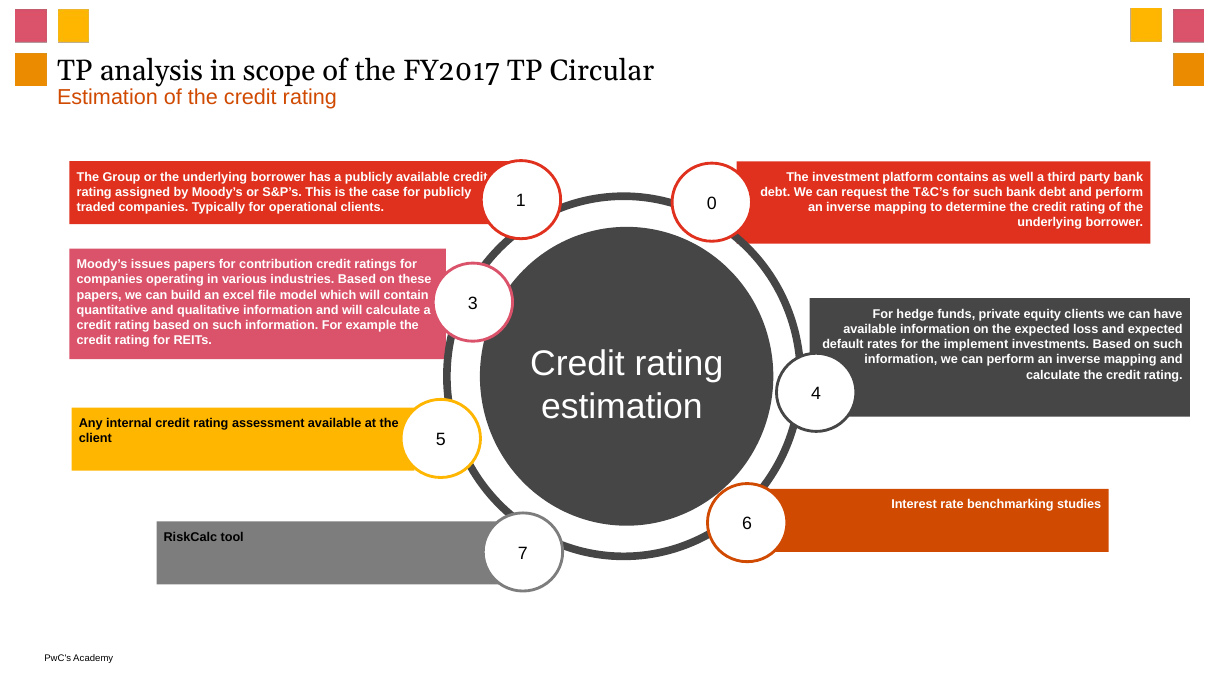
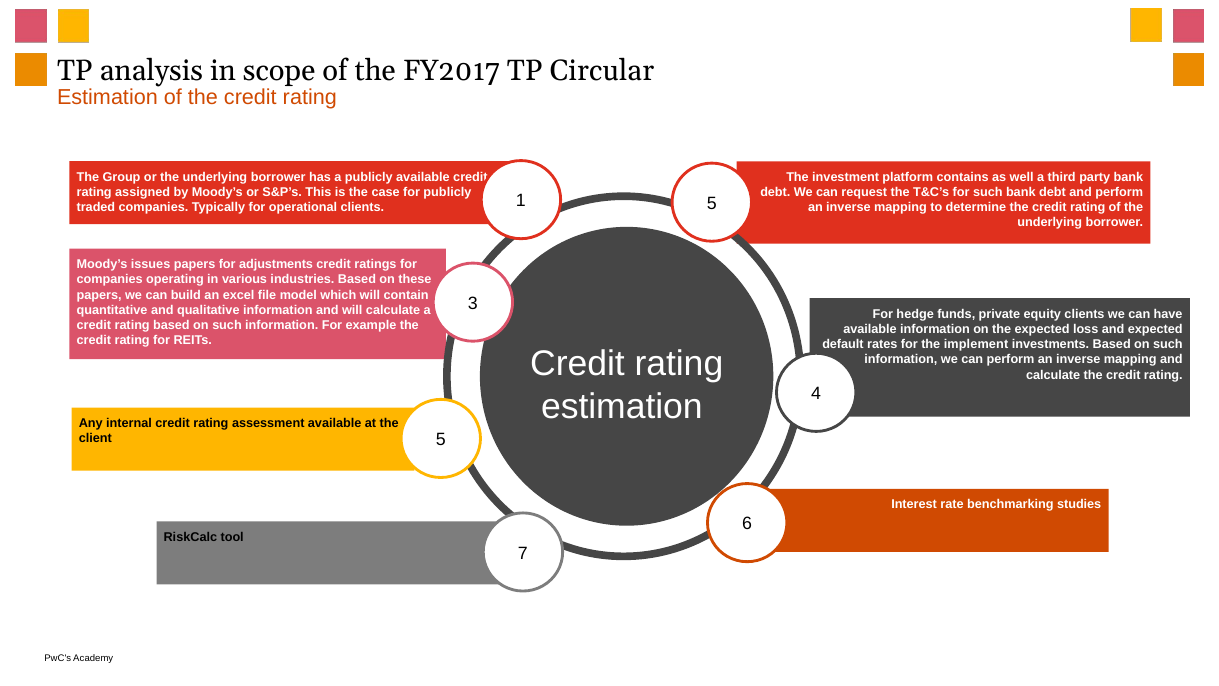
1 0: 0 -> 5 (712, 203)
contribution: contribution -> adjustments (276, 264)
